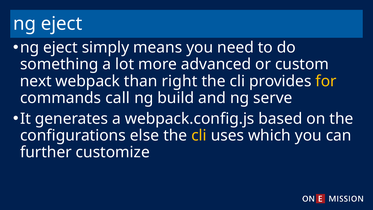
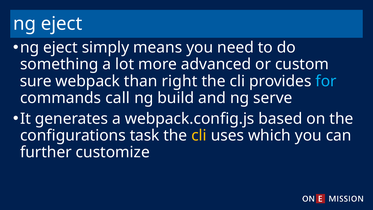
next: next -> sure (36, 81)
for colour: yellow -> light blue (326, 81)
else: else -> task (145, 135)
